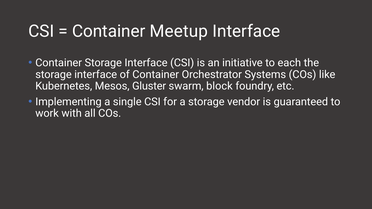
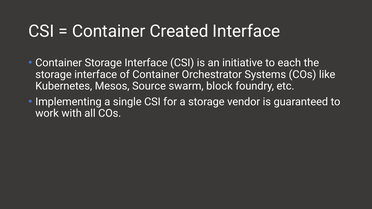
Meetup: Meetup -> Created (179, 31)
Gluster: Gluster -> Source (149, 86)
